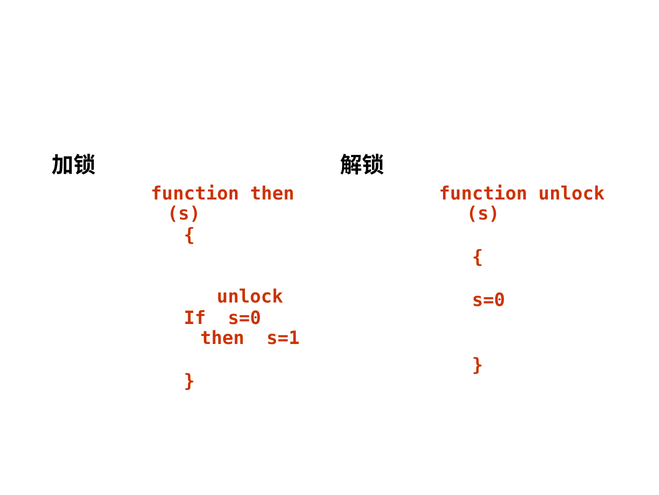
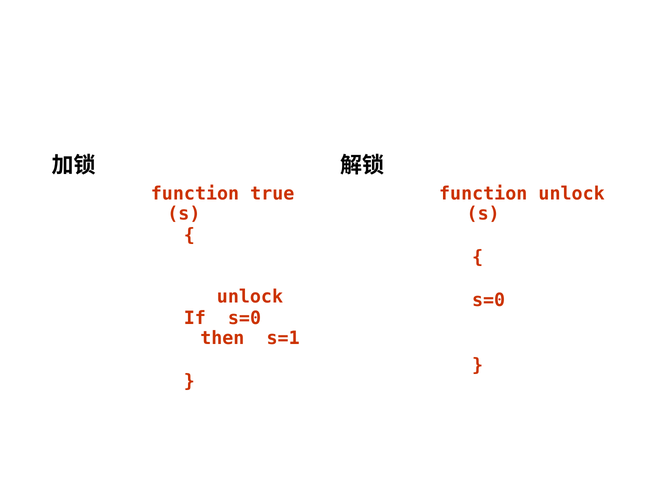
function then: then -> true (272, 194)
